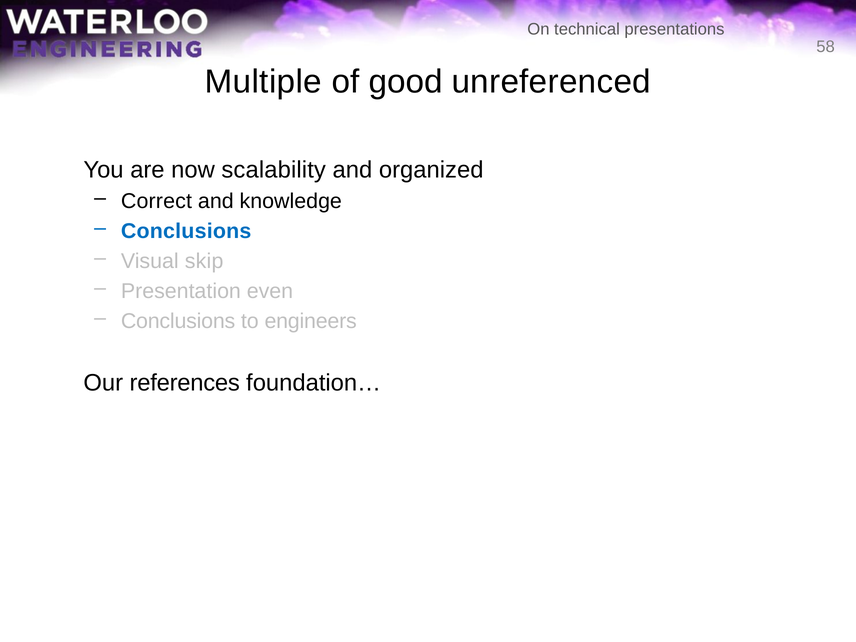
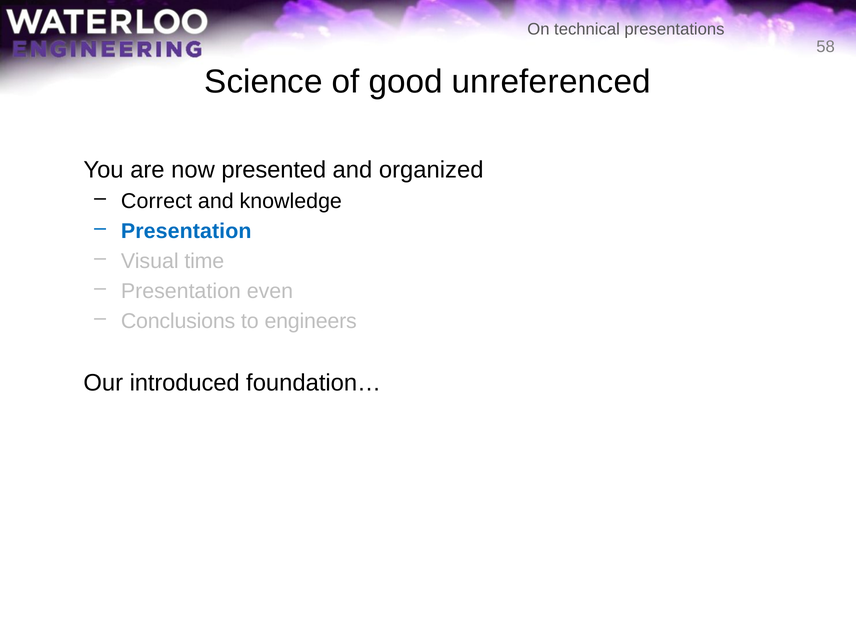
Multiple: Multiple -> Science (264, 82)
scalability: scalability -> presented (274, 170)
Conclusions: Conclusions -> Presentation (186, 231)
skip: skip -> time (204, 261)
references: references -> introduced (185, 383)
